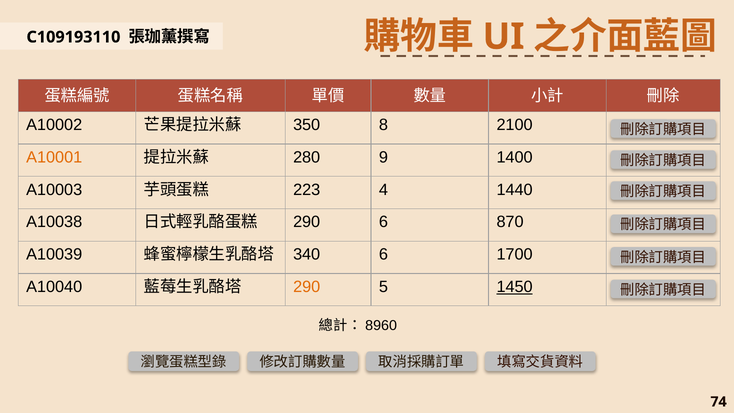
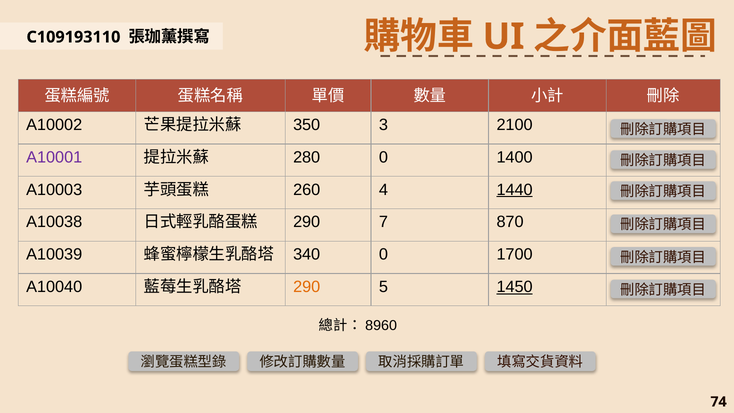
8: 8 -> 3 (383, 125)
A10001 colour: orange -> purple (54, 157)
280 9: 9 -> 0 (383, 157)
223: 223 -> 260 (307, 190)
1440 underline: none -> present (515, 190)
290 6: 6 -> 7 (383, 222)
340 6: 6 -> 0 (383, 254)
